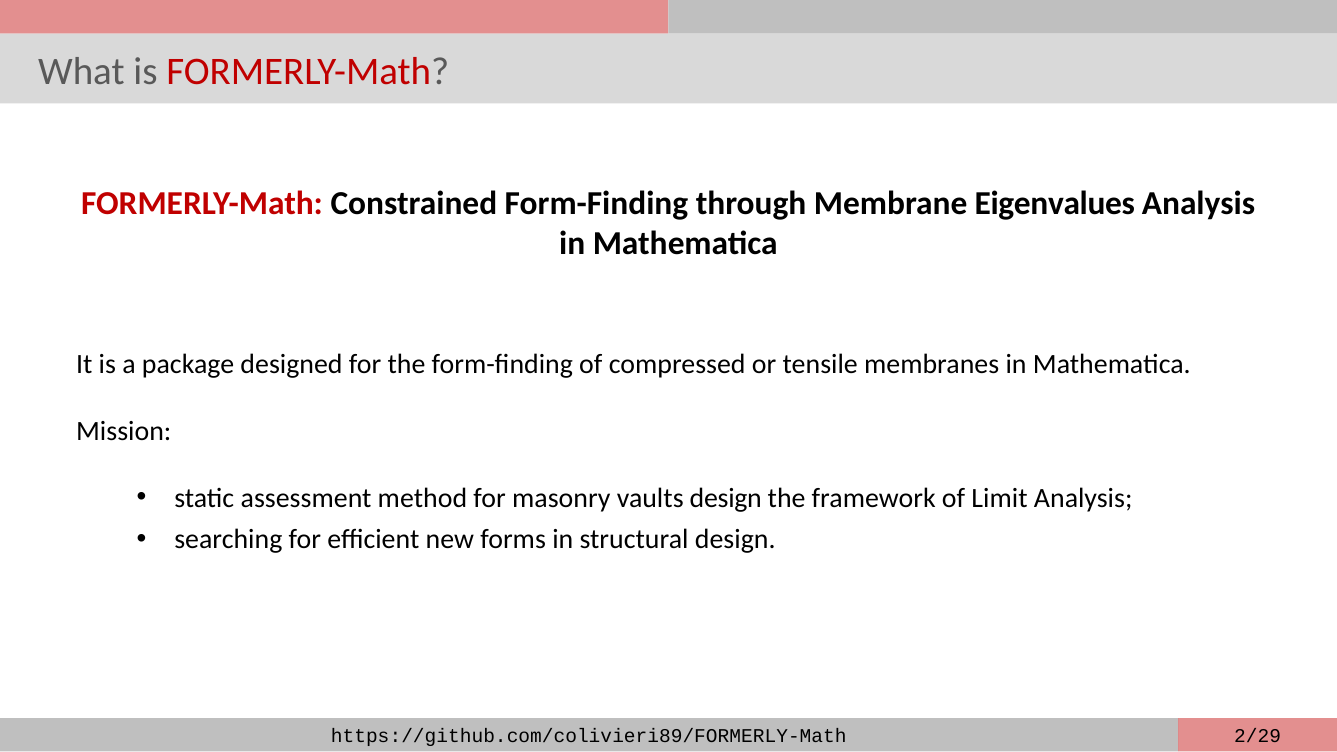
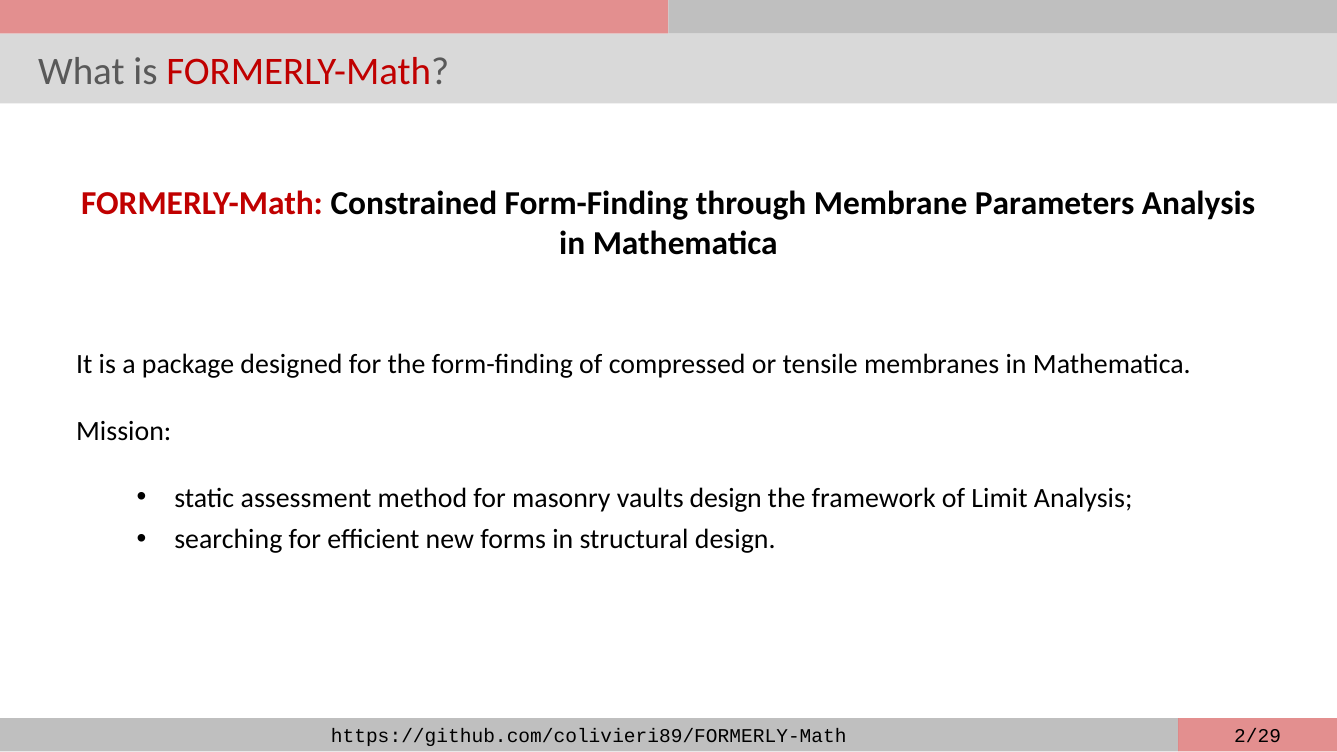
Eigenvalues: Eigenvalues -> Parameters (1055, 204)
